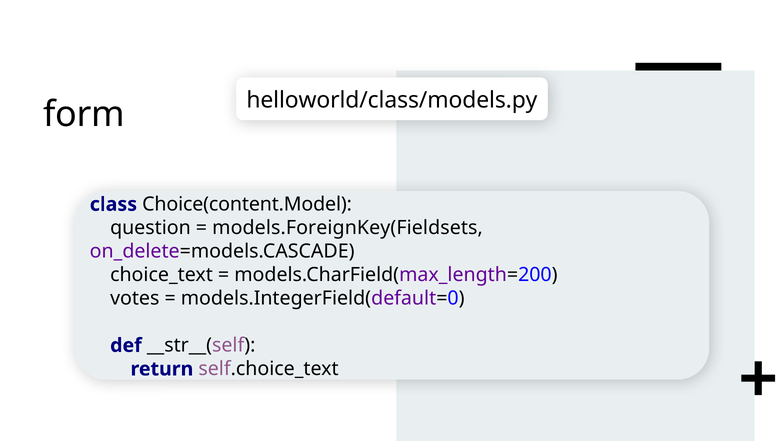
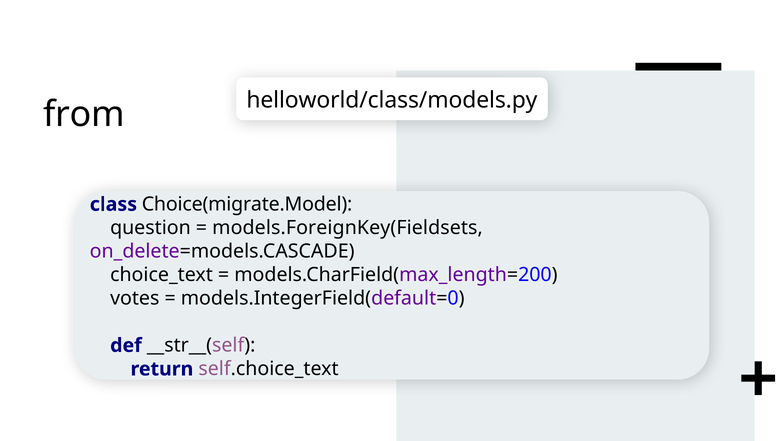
form: form -> from (84, 115)
Choice(content.Model: Choice(content.Model -> Choice(migrate.Model (247, 204)
